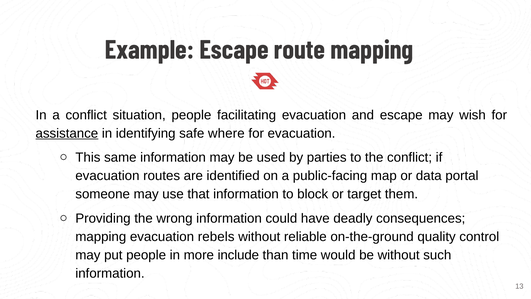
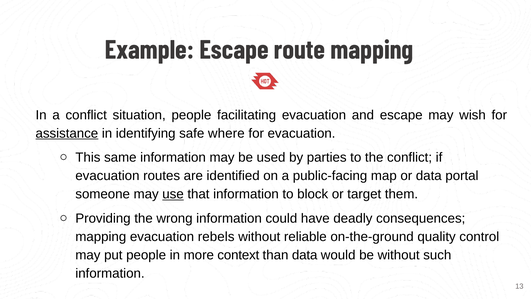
use underline: none -> present (173, 194)
include: include -> context (238, 255)
than time: time -> data (305, 255)
